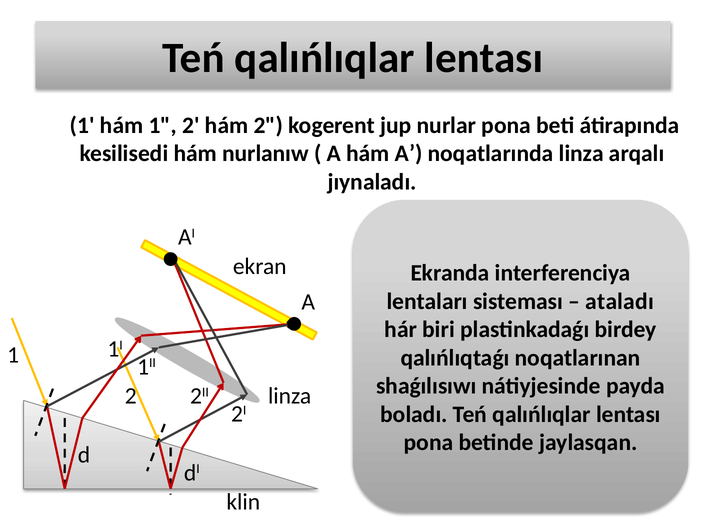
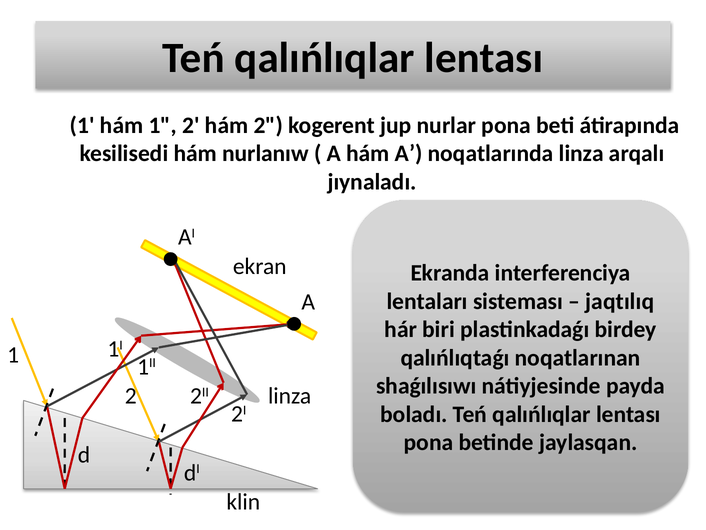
ataladı: ataladı -> jaqtılıq (620, 301)
